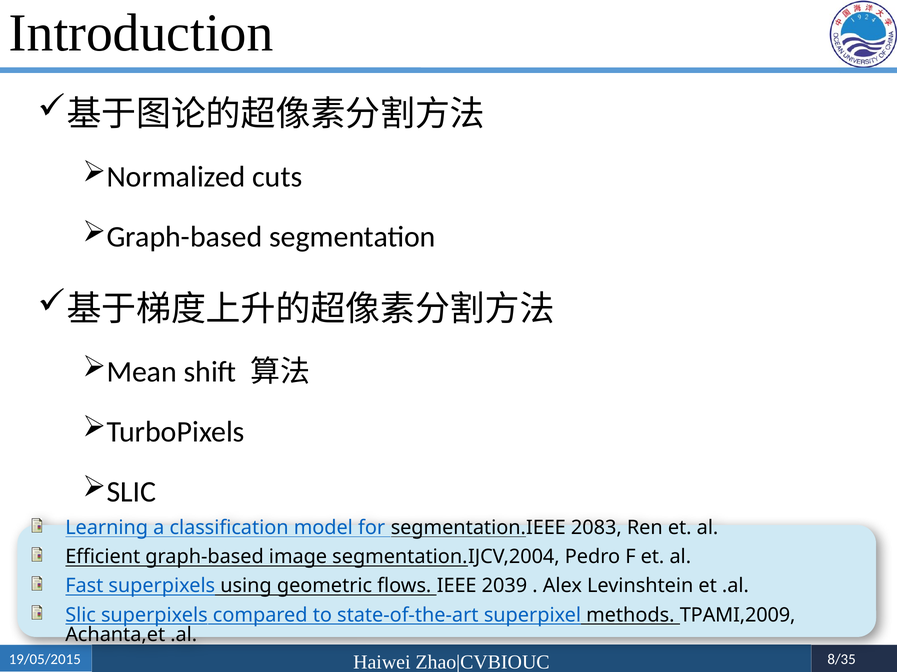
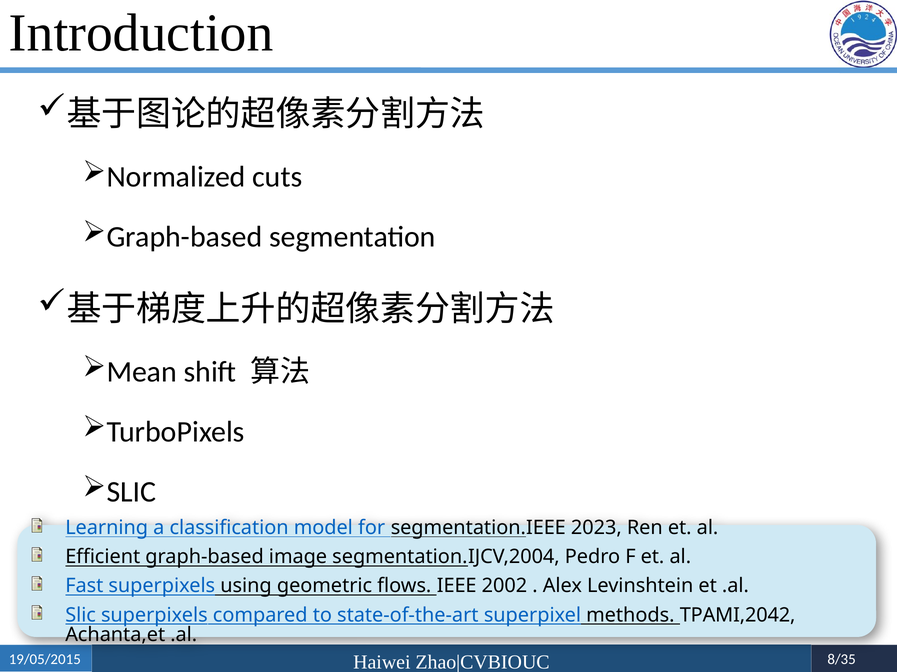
2083: 2083 -> 2023 (596, 528)
2039: 2039 -> 2002 (504, 587)
TPAMI,2009: TPAMI,2009 -> TPAMI,2042 (738, 616)
